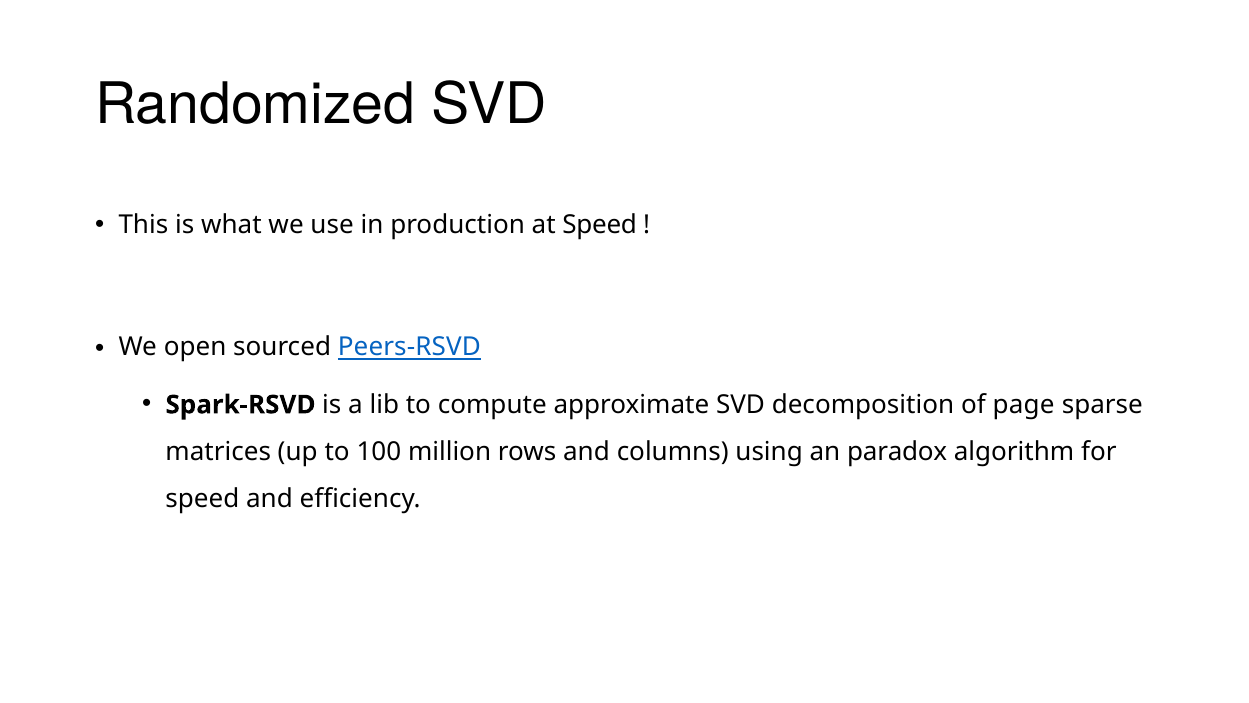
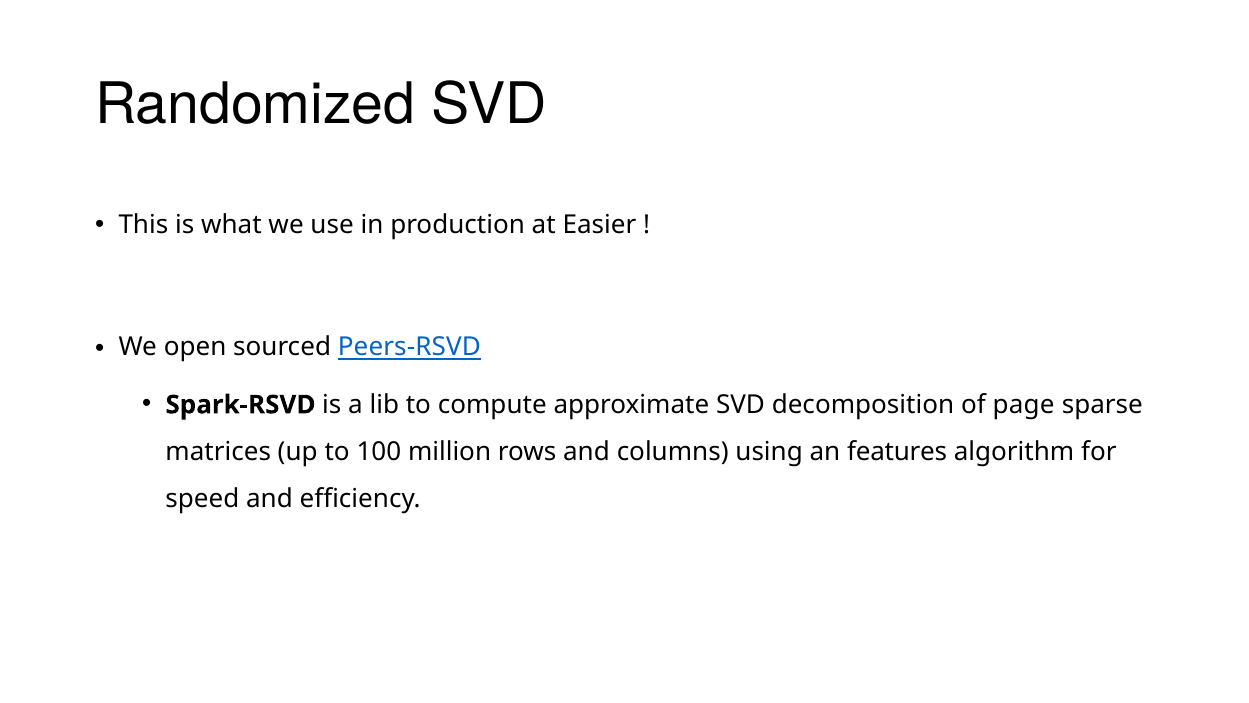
at Speed: Speed -> Easier (599, 225)
paradox: paradox -> features (897, 451)
